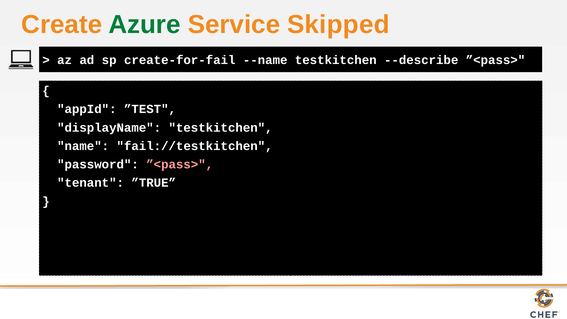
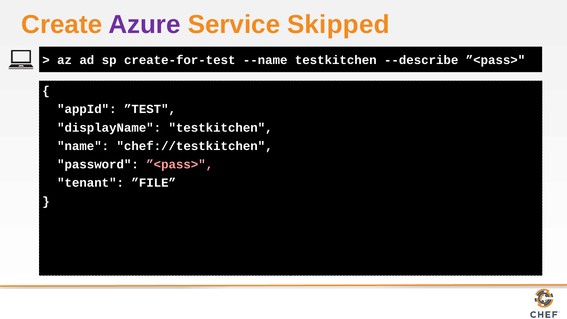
Azure colour: green -> purple (144, 25)
create-for-fail: create-for-fail -> create-for-test (180, 60)
fail://testkitchen: fail://testkitchen -> chef://testkitchen (195, 146)
”TRUE: ”TRUE -> ”FILE (154, 183)
